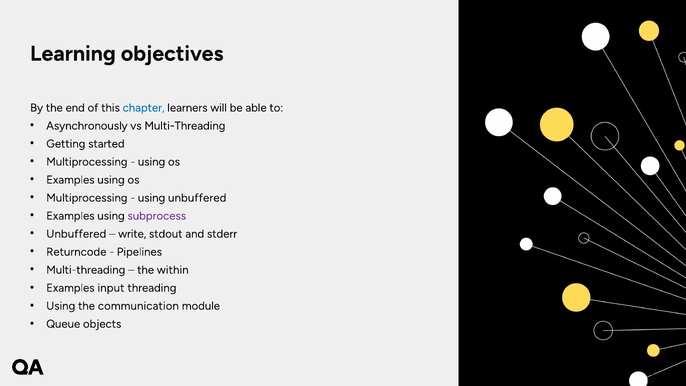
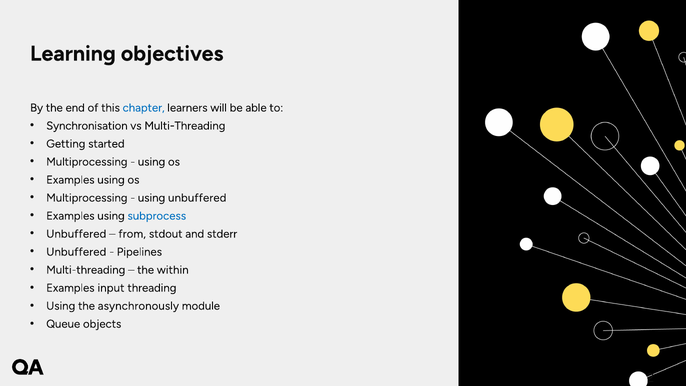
Asynchronously: Asynchronously -> Synchronisation (87, 126)
subprocess colour: purple -> blue (157, 216)
write: write -> from (132, 234)
Returncode: Returncode -> Unbuffered (76, 252)
communication: communication -> asynchronously (138, 306)
